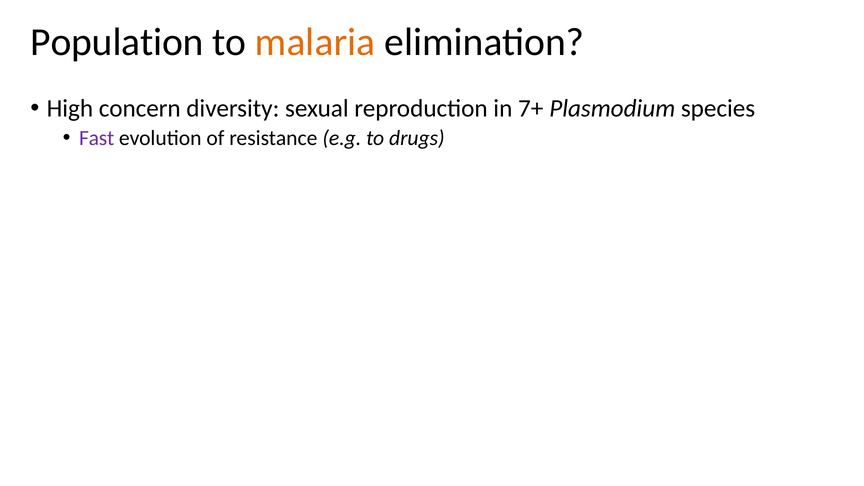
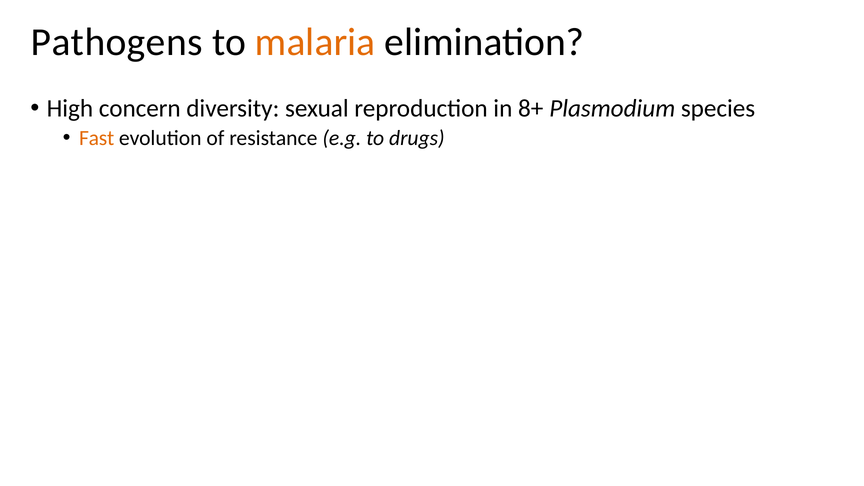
Population: Population -> Pathogens (117, 42)
7+: 7+ -> 8+ (531, 108)
Fast colour: purple -> orange (97, 138)
